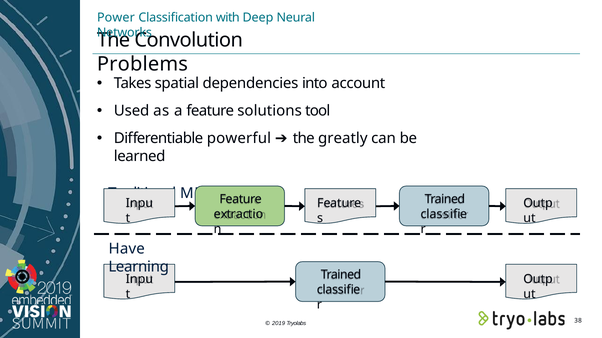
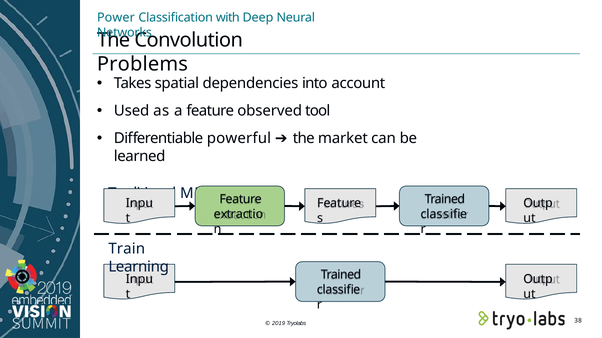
solutions: solutions -> observed (270, 111)
greatly: greatly -> market (343, 139)
Have: Have -> Train (127, 249)
